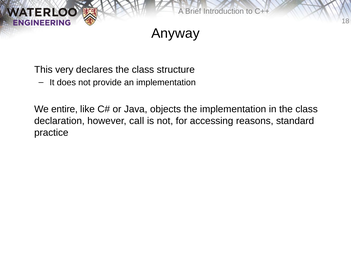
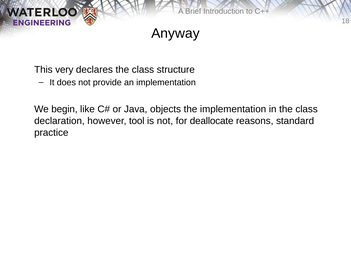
entire: entire -> begin (64, 109)
call: call -> tool (137, 121)
accessing: accessing -> deallocate (212, 121)
